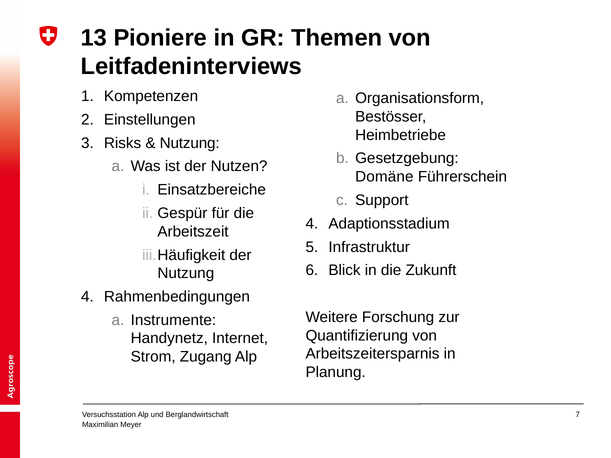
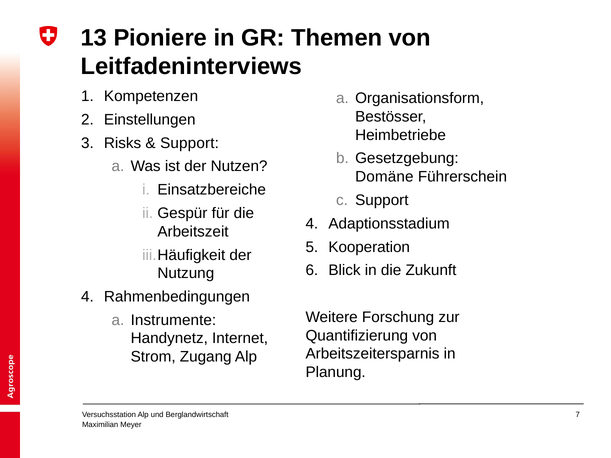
Nutzung: Nutzung -> Support (190, 143)
Infrastruktur: Infrastruktur -> Kooperation (369, 247)
